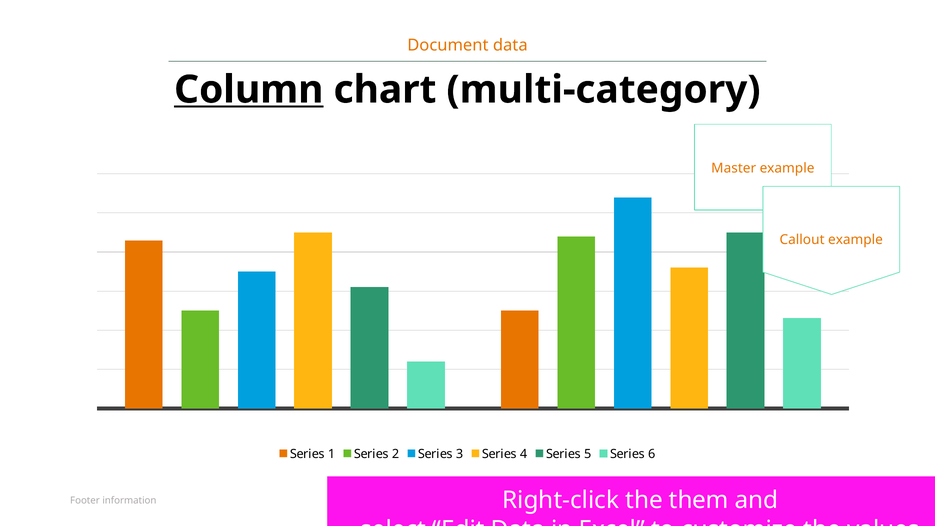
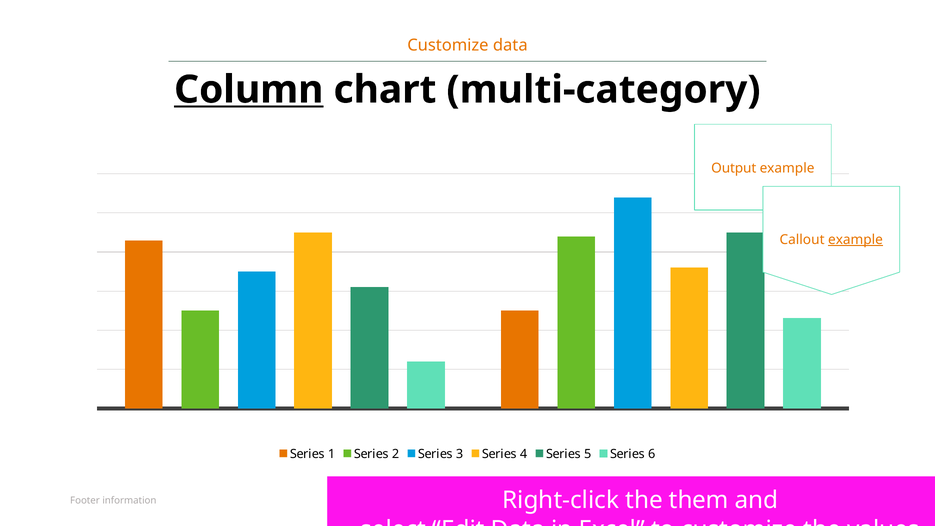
Document: Document -> Customize (448, 45)
Master: Master -> Output (734, 168)
example underline: none -> present (855, 240)
